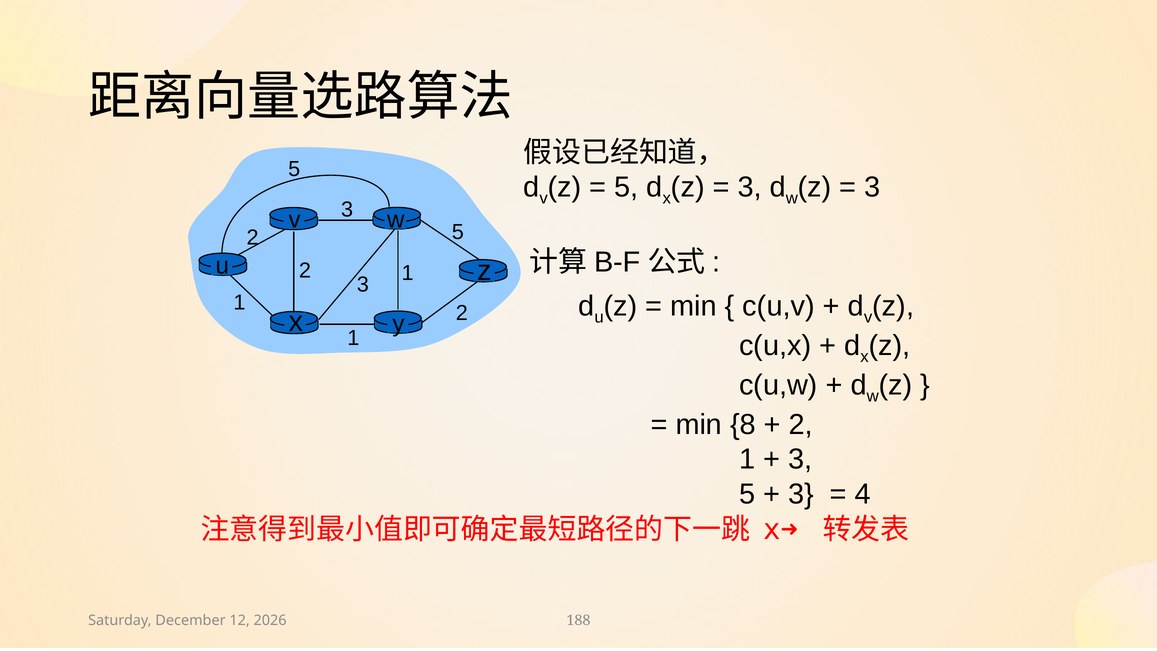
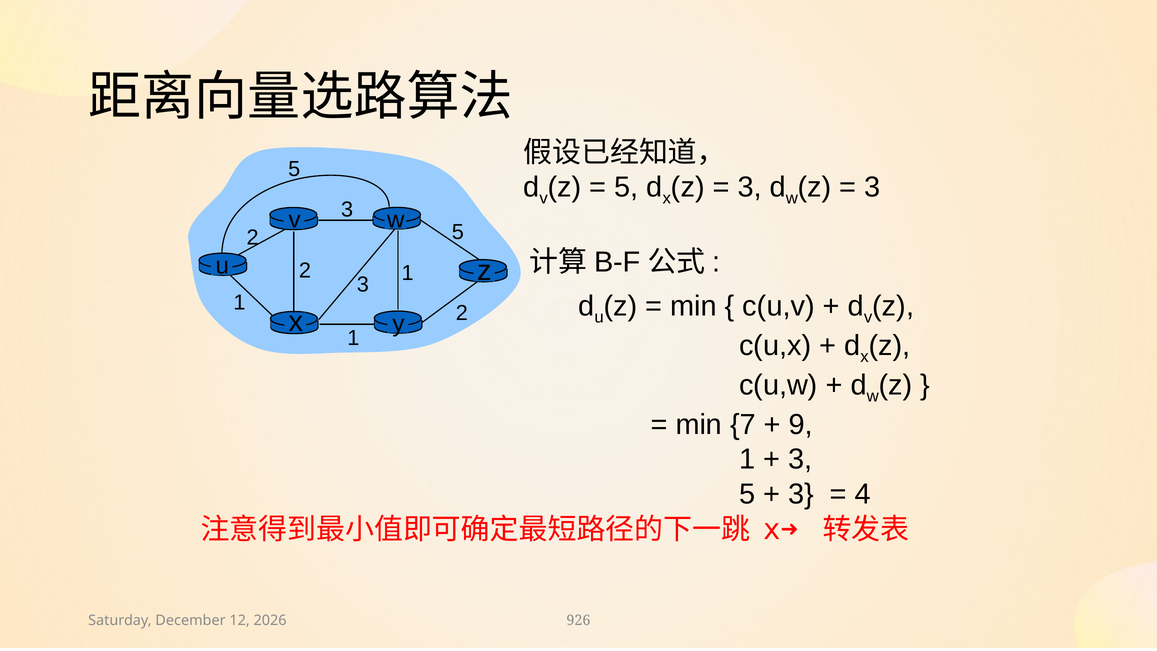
8: 8 -> 7 (743, 424)
2: 2 -> 9 (801, 424)
188: 188 -> 926 (578, 620)
